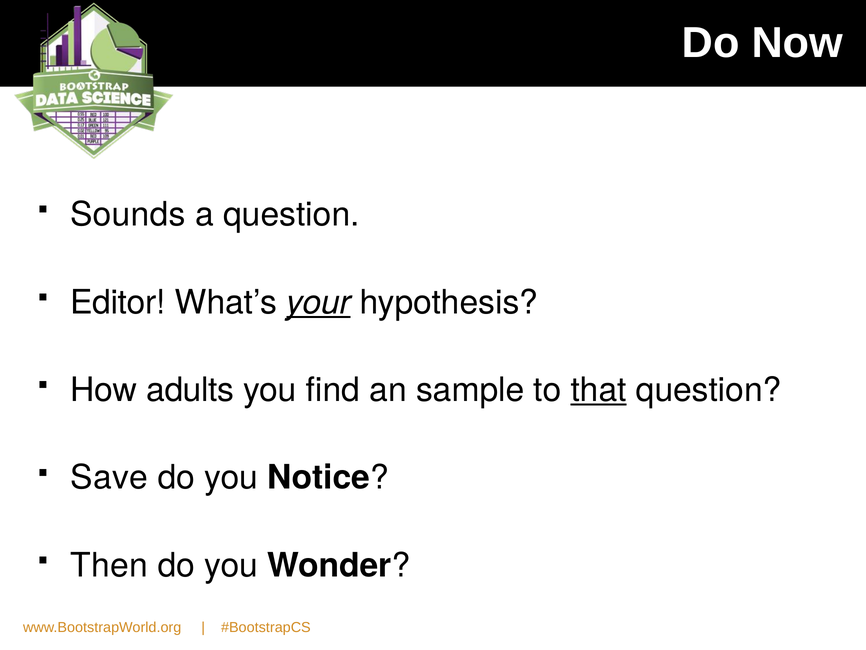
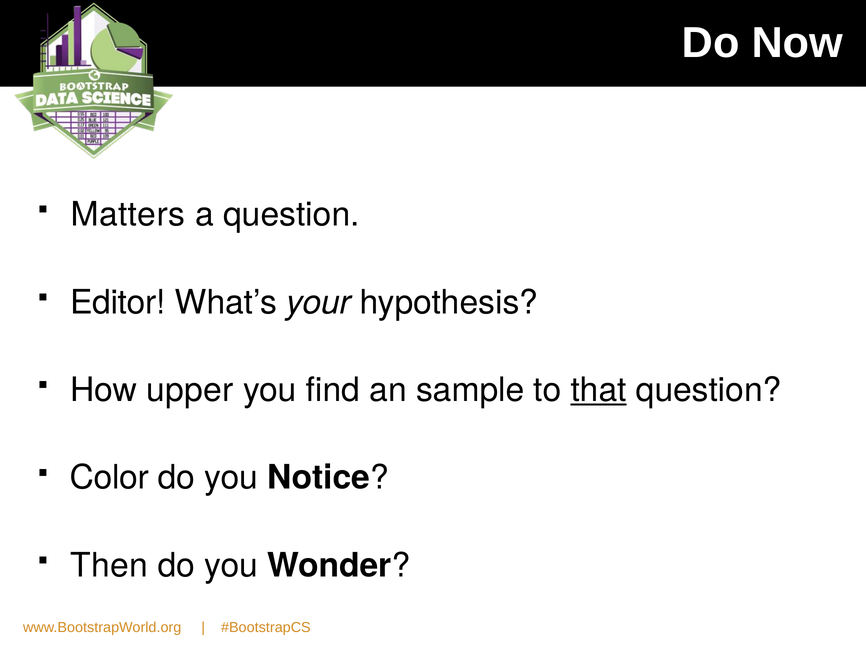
Sounds: Sounds -> Matters (128, 215)
your underline: present -> none (319, 302)
adults: adults -> upper (190, 390)
Save: Save -> Color (109, 477)
